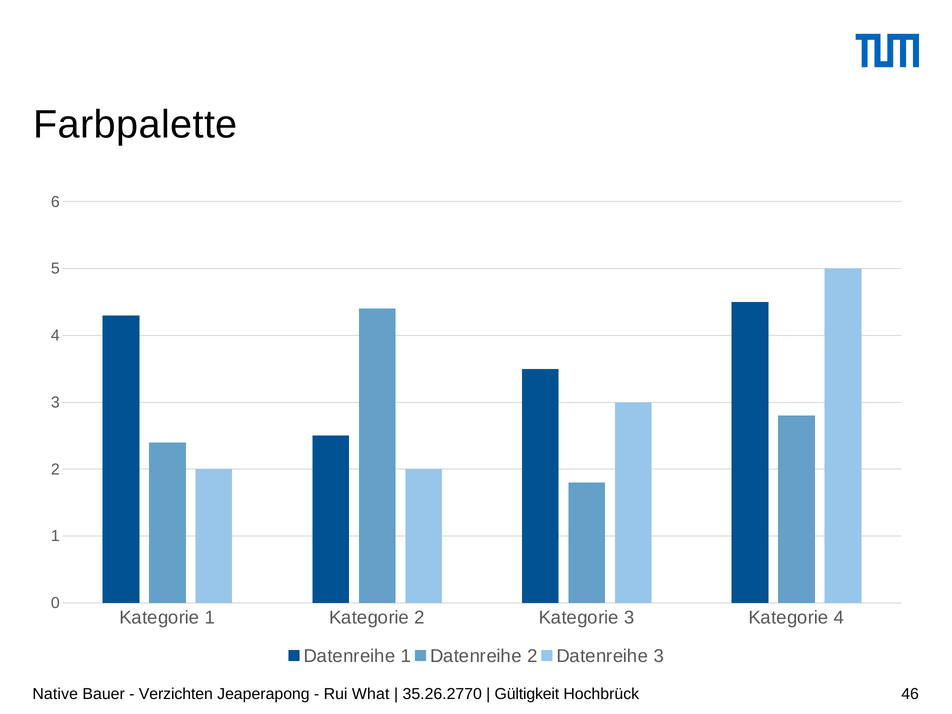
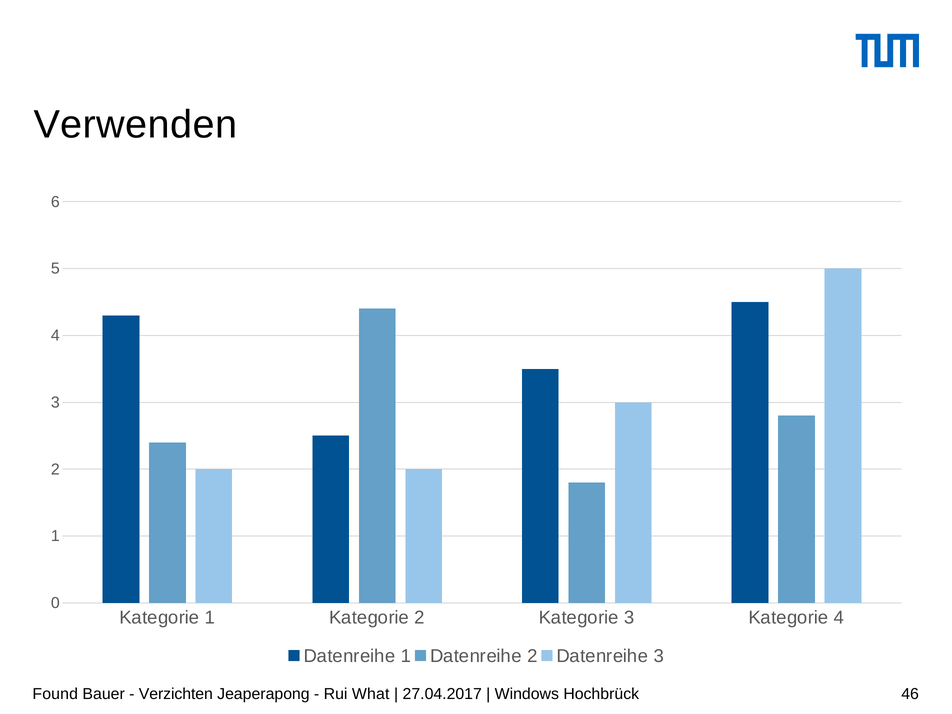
Farbpalette: Farbpalette -> Verwenden (135, 125)
Native: Native -> Found (55, 694)
35.26.2770: 35.26.2770 -> 27.04.2017 (442, 694)
Gültigkeit: Gültigkeit -> Windows (527, 694)
